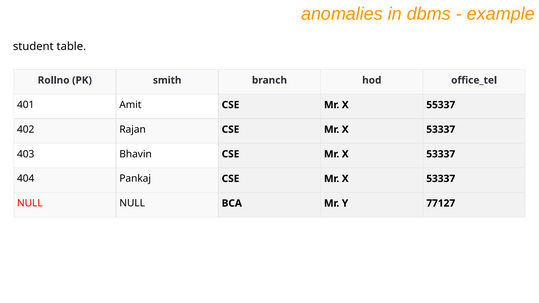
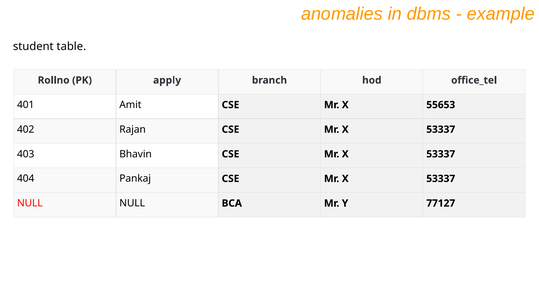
smith: smith -> apply (167, 80)
55337: 55337 -> 55653 (441, 105)
